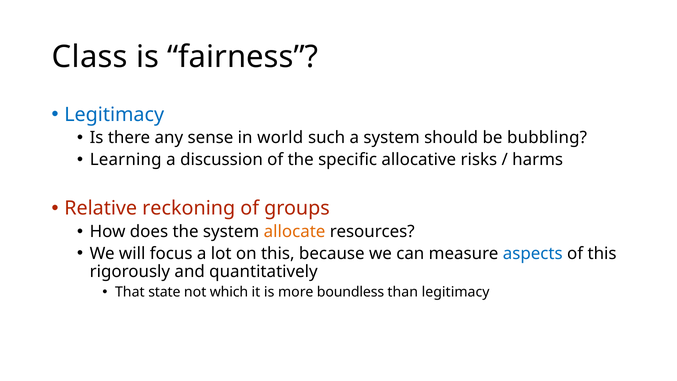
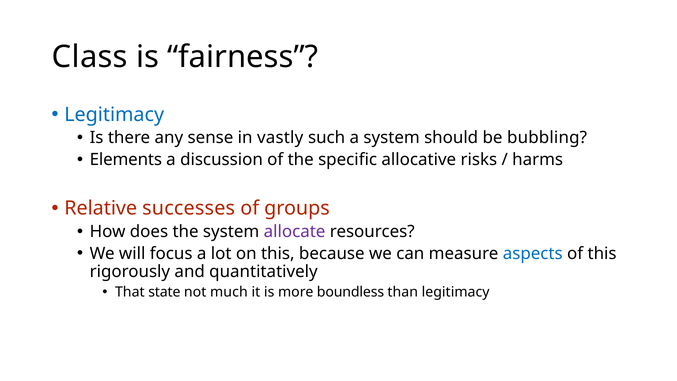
world: world -> vastly (280, 138)
Learning: Learning -> Elements (126, 160)
reckoning: reckoning -> successes (189, 208)
allocate colour: orange -> purple (295, 232)
which: which -> much (229, 292)
